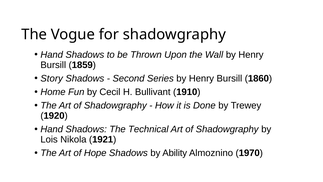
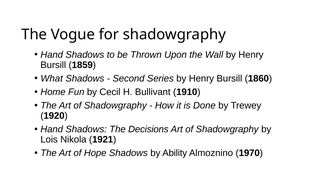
Story: Story -> What (52, 78)
Technical: Technical -> Decisions (148, 129)
